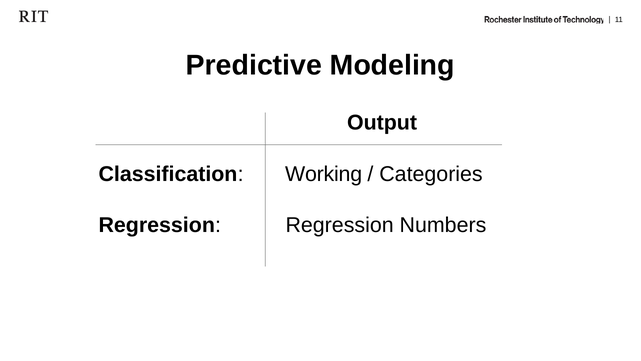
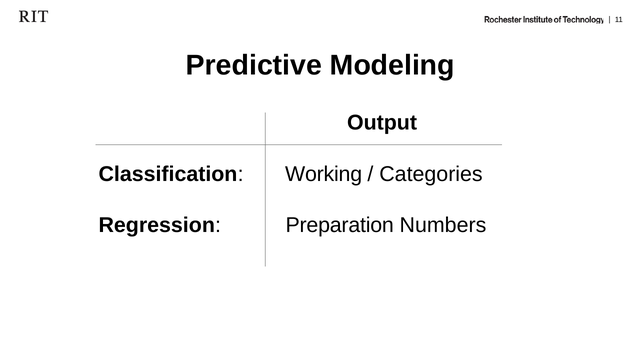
Regression: Regression -> Preparation (340, 225)
